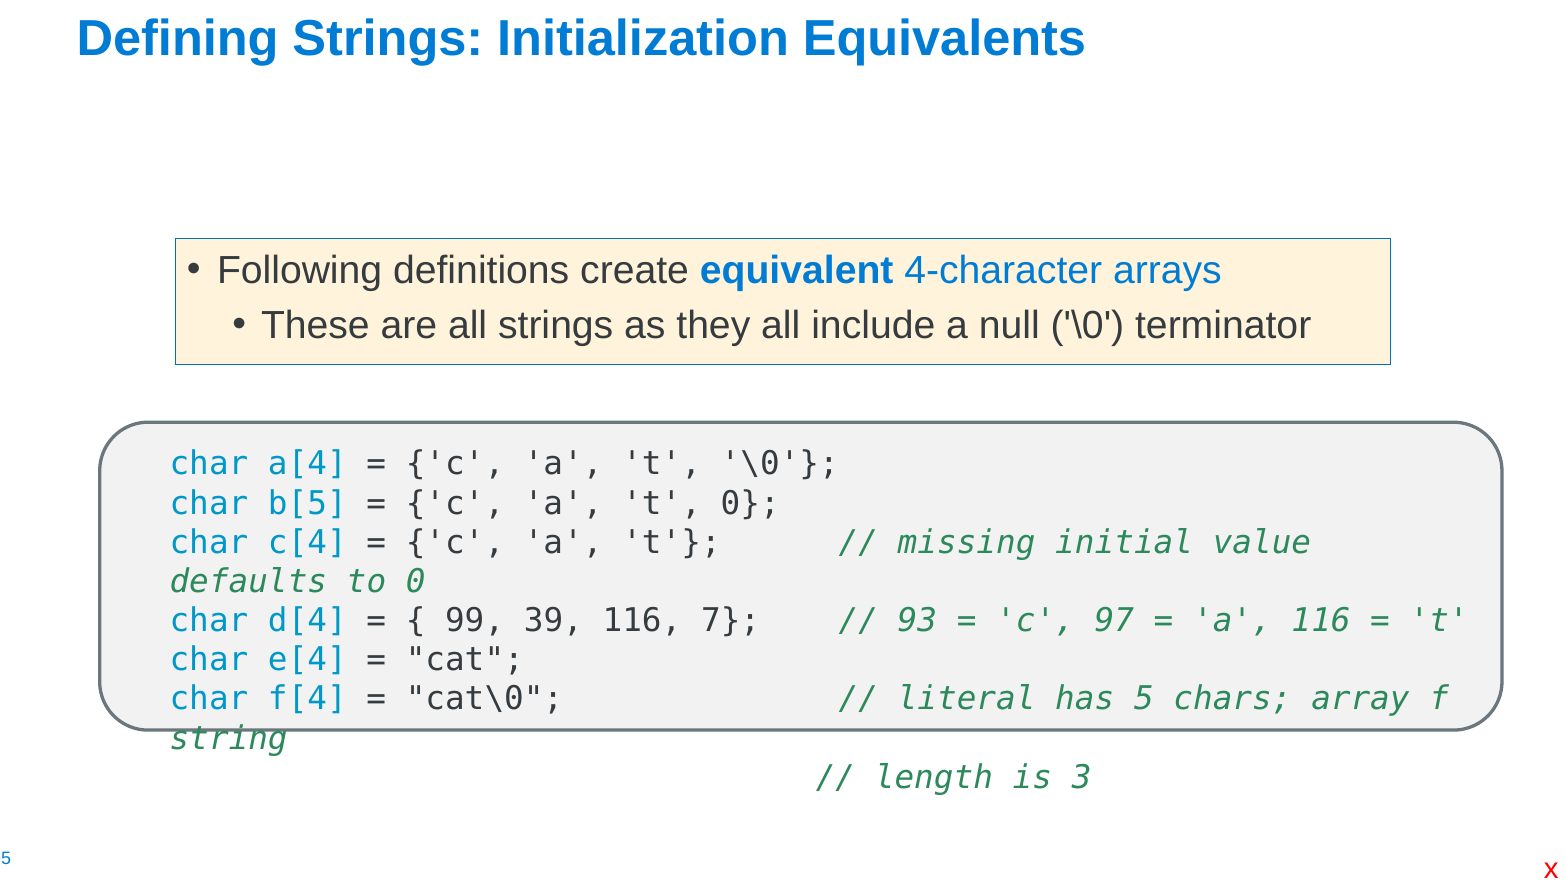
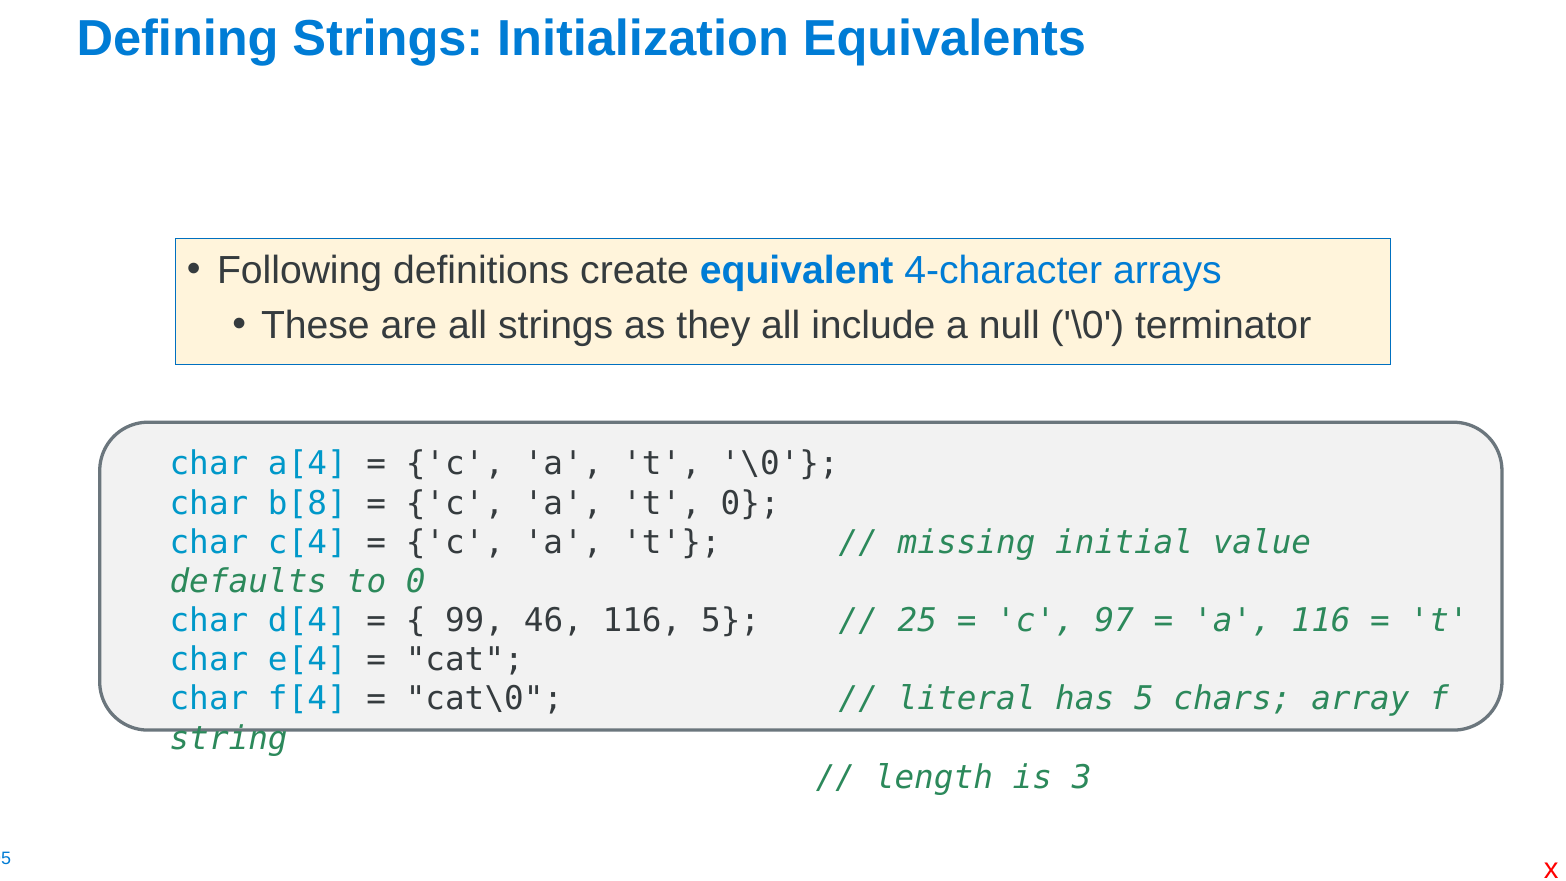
b[5: b[5 -> b[8 (307, 503)
39: 39 -> 46 (553, 621)
116 7: 7 -> 5 (731, 621)
93: 93 -> 25 (917, 621)
